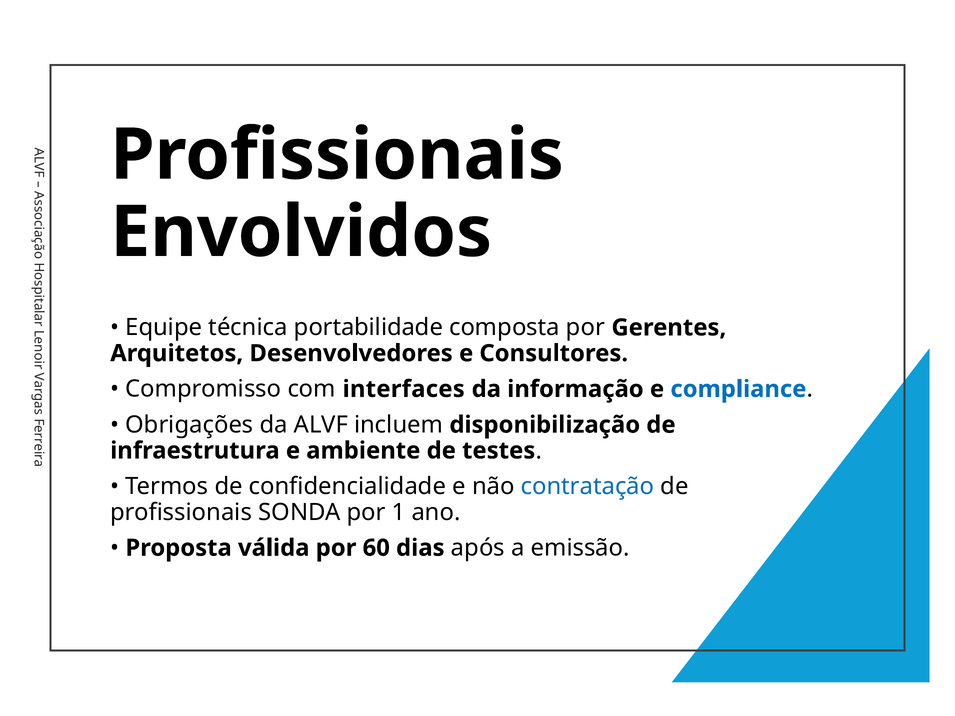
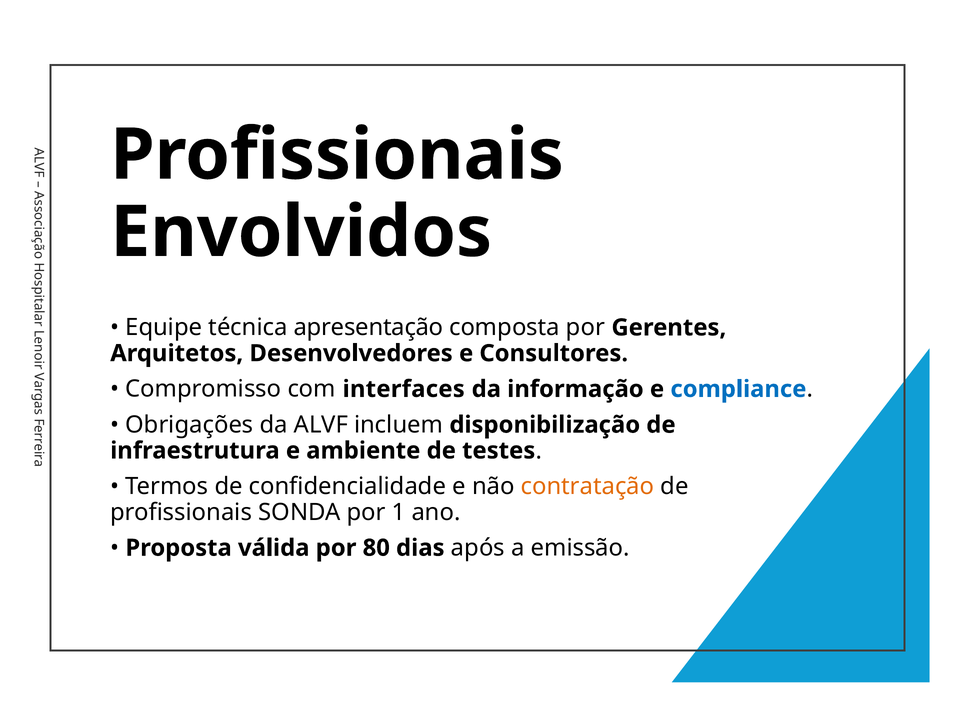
portabilidade: portabilidade -> apresentação (369, 328)
contratação colour: blue -> orange (588, 487)
60: 60 -> 80 (376, 548)
